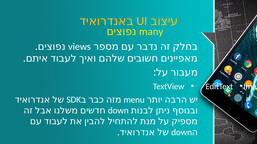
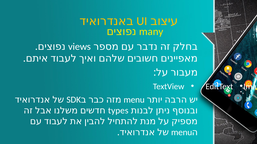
down: down -> types (118, 111)
down: down -> menu (182, 133)
